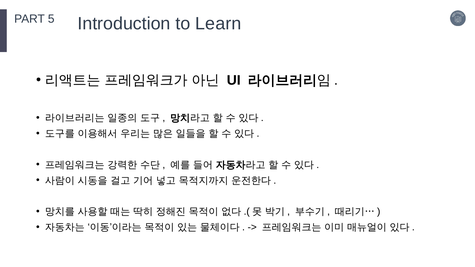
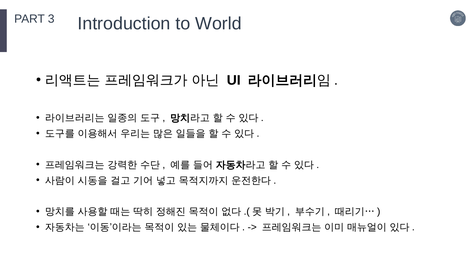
5: 5 -> 3 (51, 19)
Learn: Learn -> World (218, 24)
